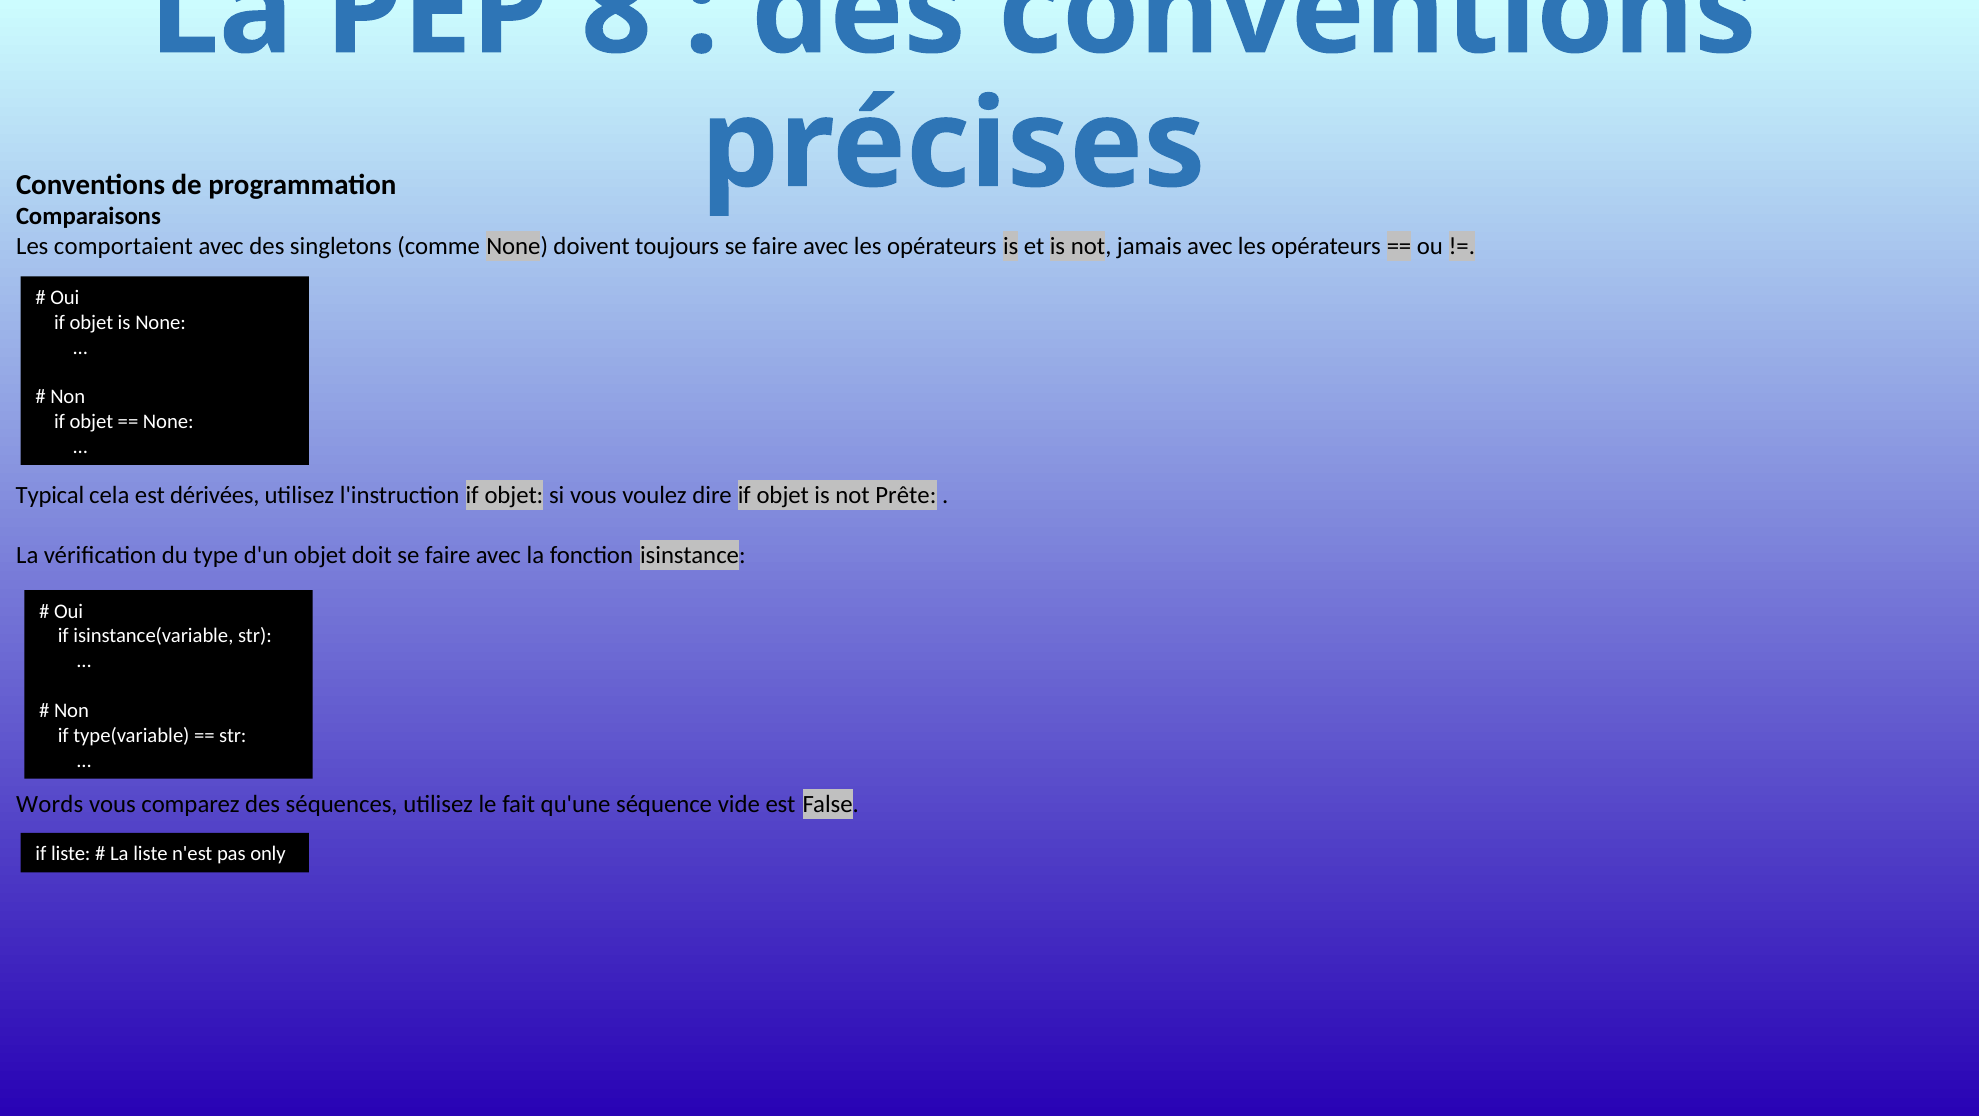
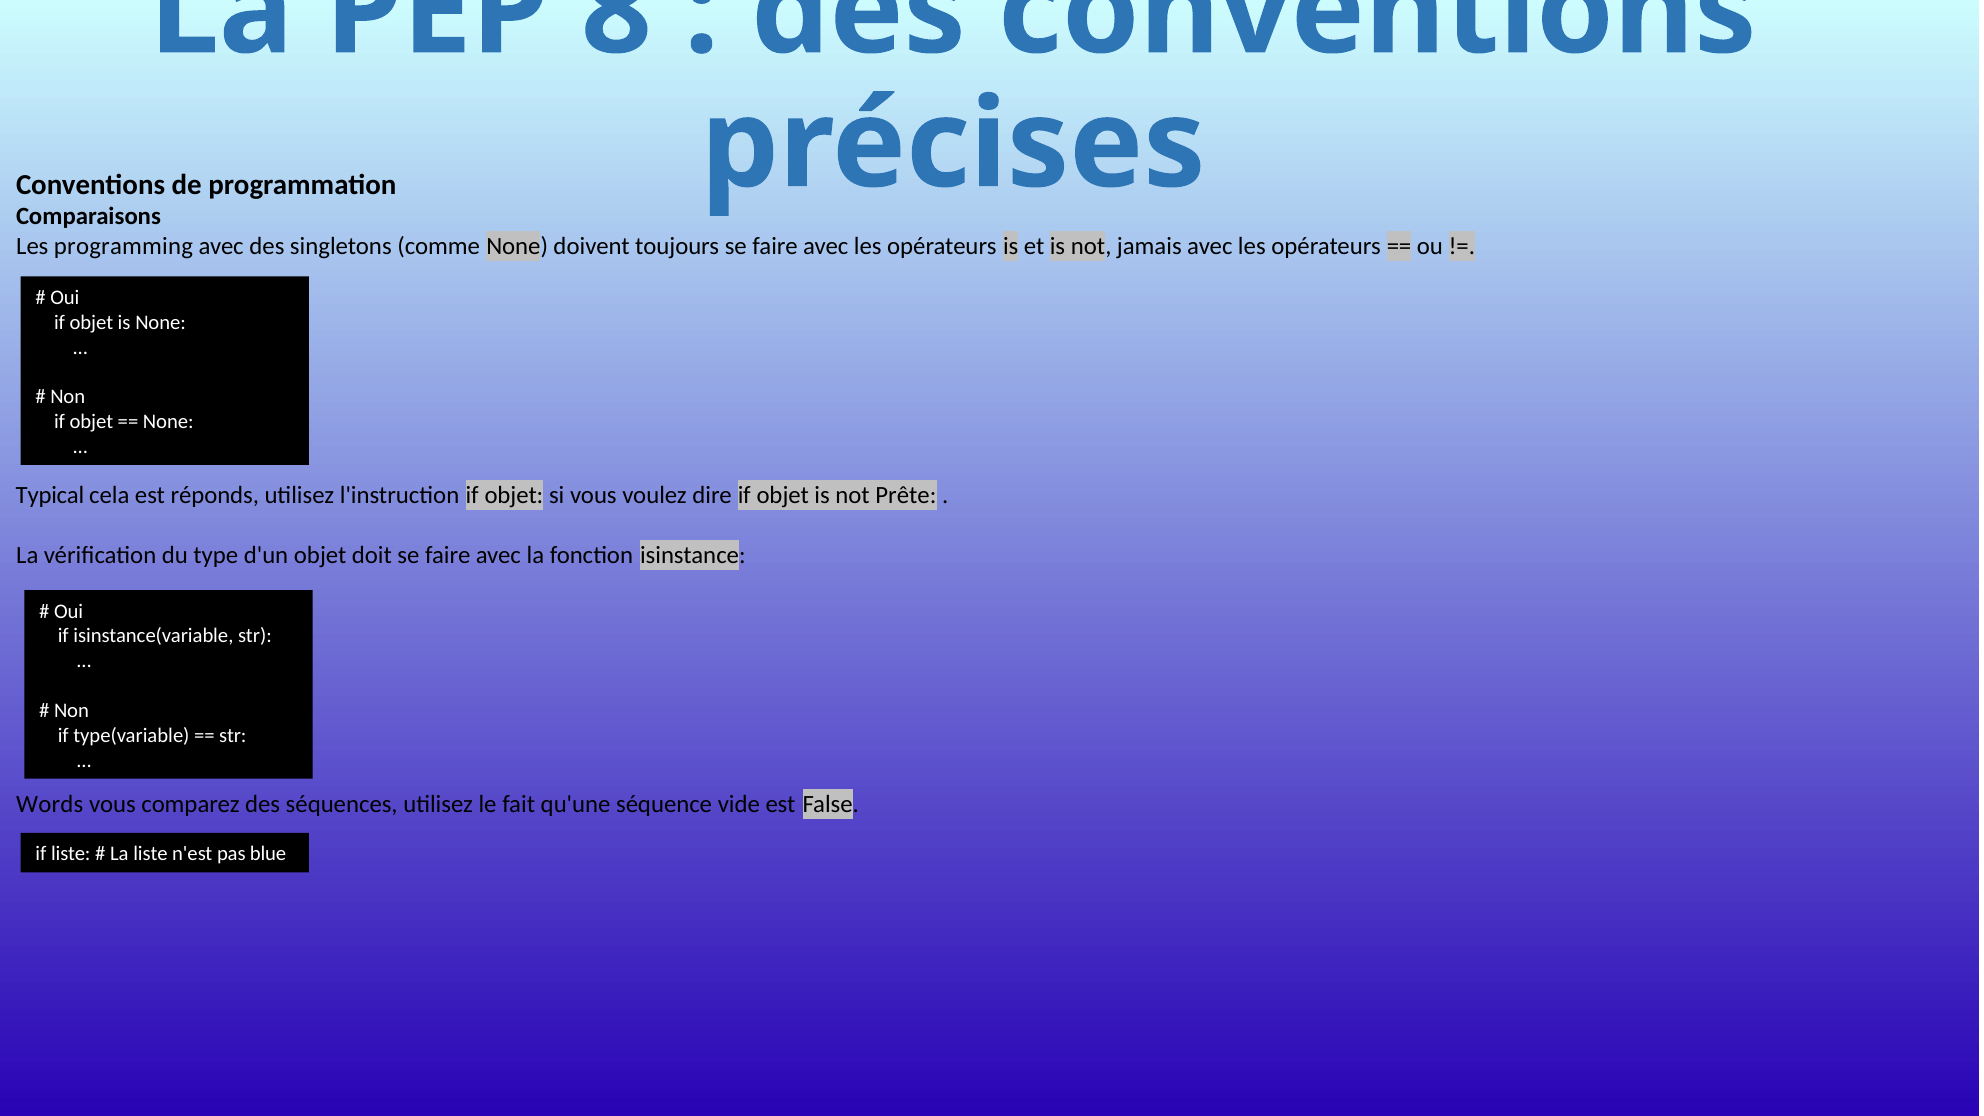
comportaient: comportaient -> programming (123, 247)
dérivées: dérivées -> réponds (215, 496)
only: only -> blue (268, 854)
